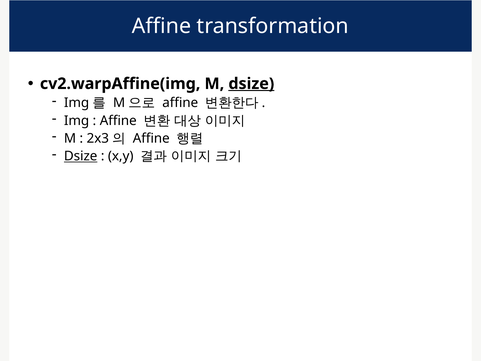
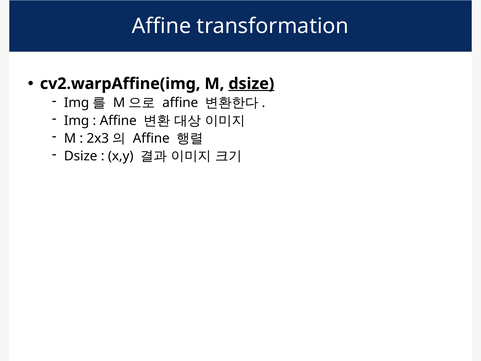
Dsize underline: present -> none (81, 156)
